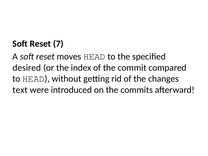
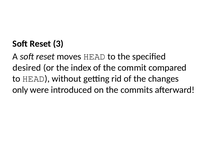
7: 7 -> 3 (58, 44)
text: text -> only (20, 90)
